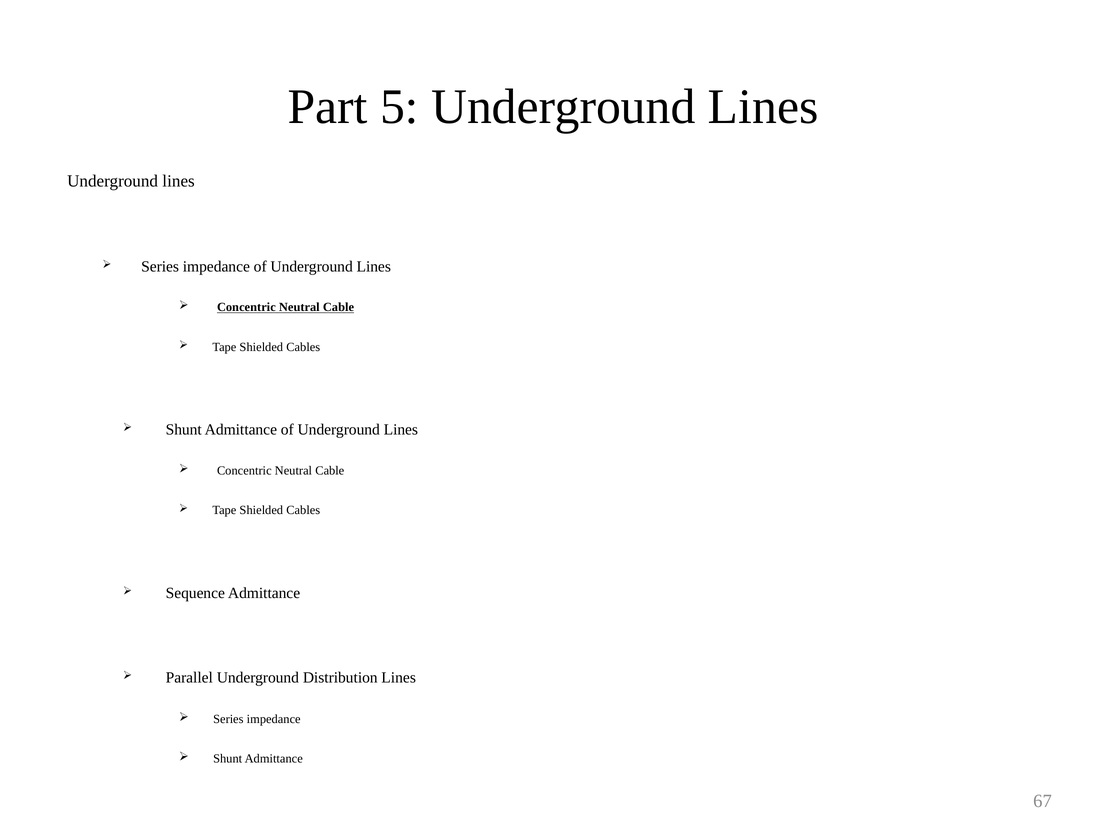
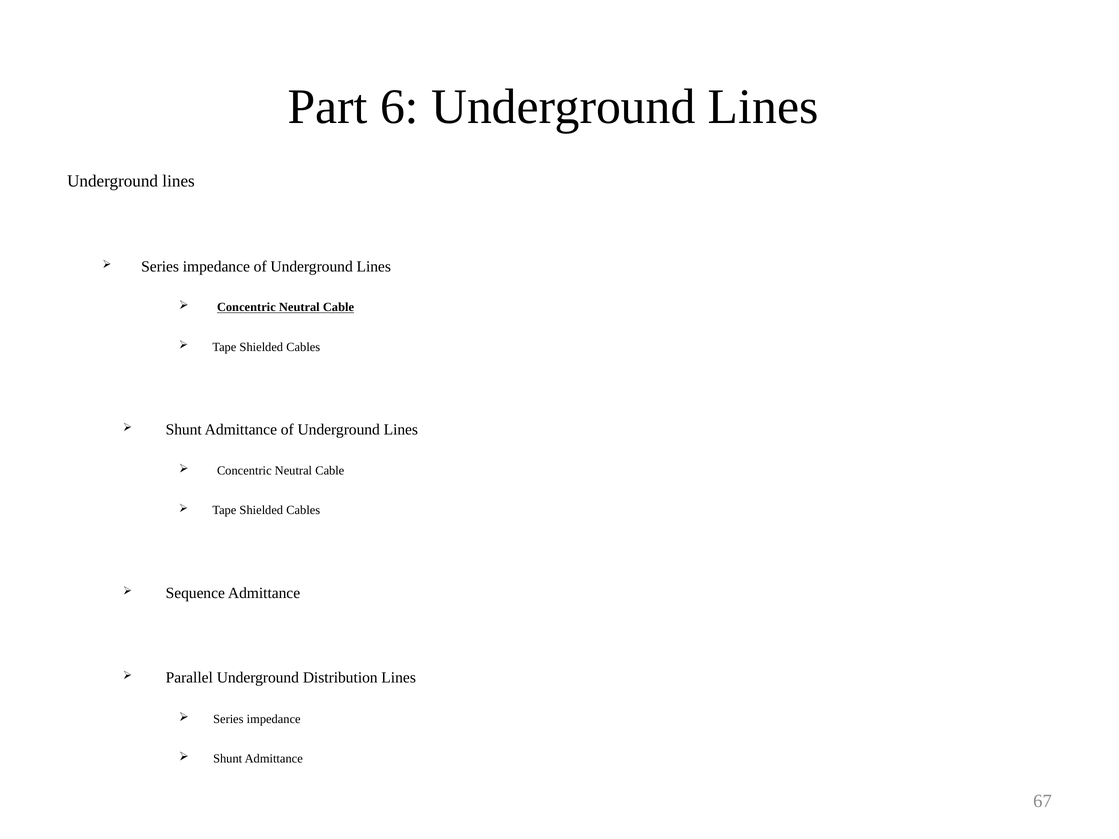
5: 5 -> 6 (399, 107)
